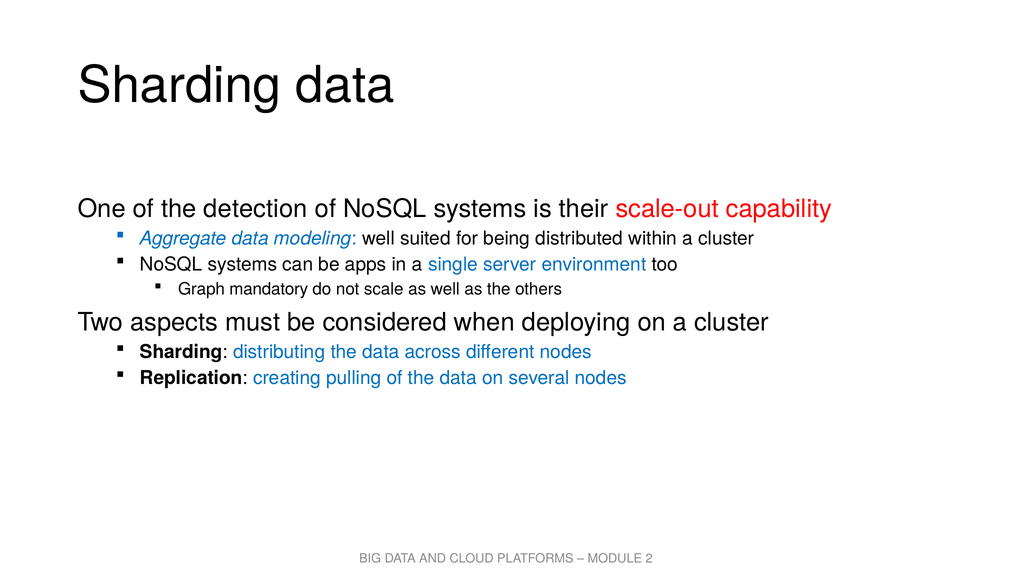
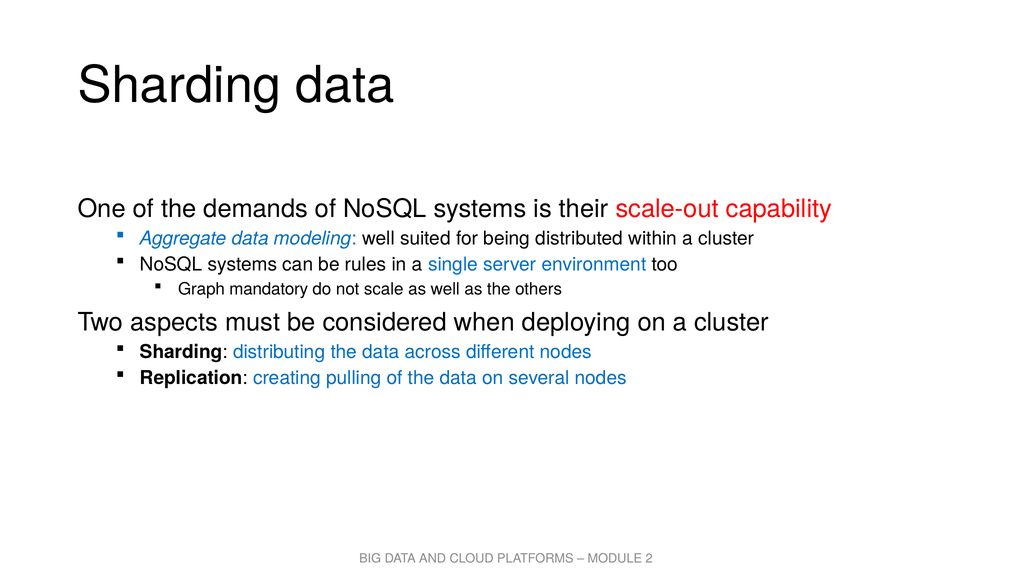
detection: detection -> demands (256, 209)
apps: apps -> rules (366, 264)
